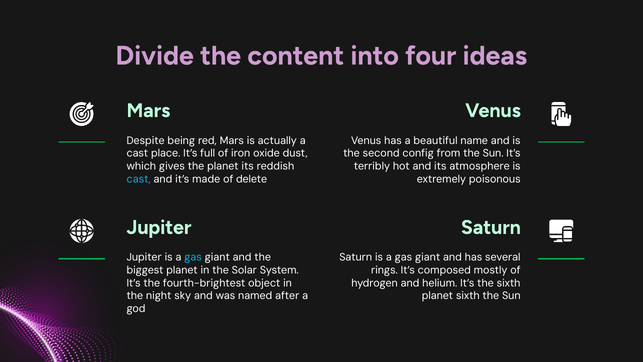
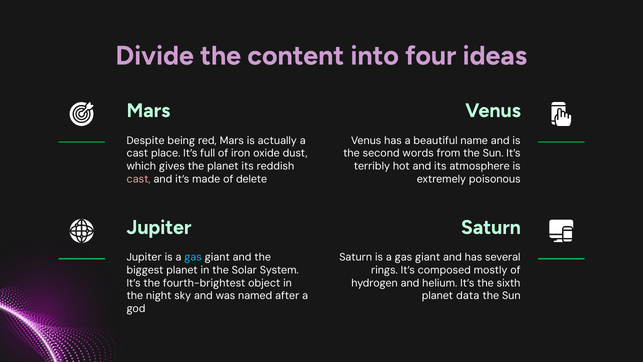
config: config -> words (418, 153)
cast colour: light blue -> pink (139, 179)
planet sixth: sixth -> data (468, 296)
